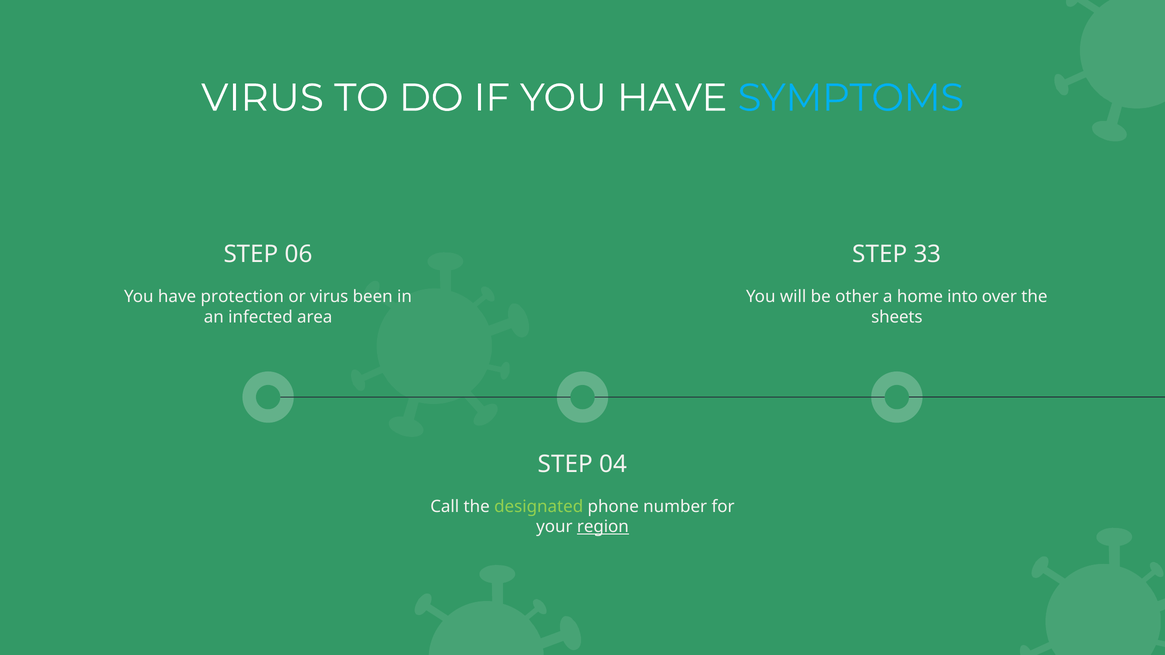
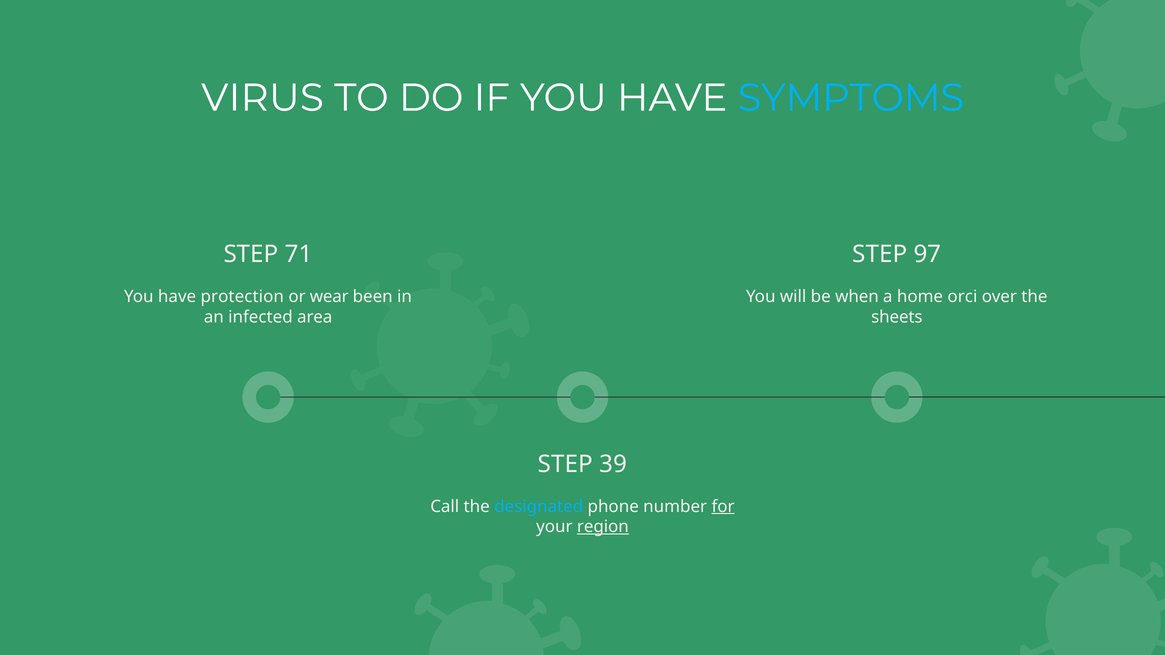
06: 06 -> 71 (299, 255)
33: 33 -> 97 (927, 255)
or virus: virus -> wear (329, 297)
other: other -> when (857, 297)
into: into -> orci (962, 297)
04: 04 -> 39 (613, 464)
designated colour: light green -> light blue (539, 507)
for underline: none -> present (723, 507)
